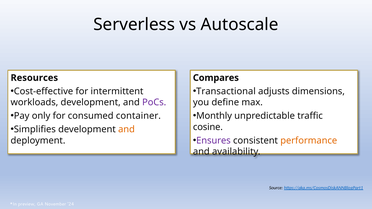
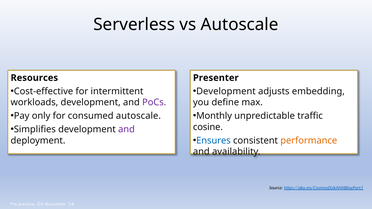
Compares: Compares -> Presenter (216, 78)
Transactional: Transactional -> Development (226, 91)
dimensions: dimensions -> embedding (318, 91)
consumed container: container -> autoscale (138, 116)
and colour: orange -> purple (126, 130)
Ensures colour: purple -> blue (213, 141)
